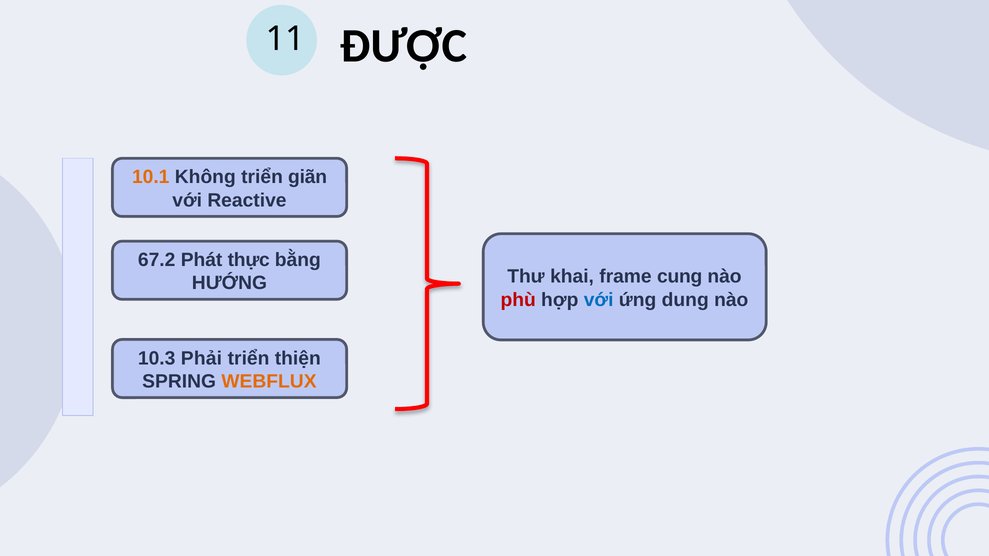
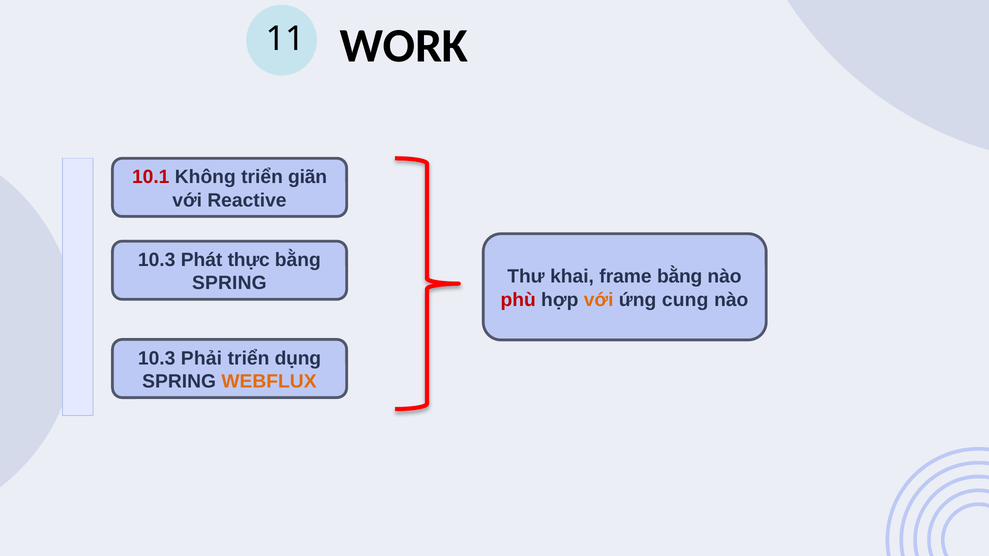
ĐƯỢC: ĐƯỢC -> WORK (404, 46)
10.1 colour: orange -> red (151, 177)
67.2: 67.2 -> 10.3 (157, 260)
frame cung: cung -> bằng (680, 277)
HƯỚNG: HƯỚNG -> SPRING (229, 283)
với colour: blue -> orange (599, 300)
dung: dung -> cung (685, 300)
thiện: thiện -> dụng (298, 358)
